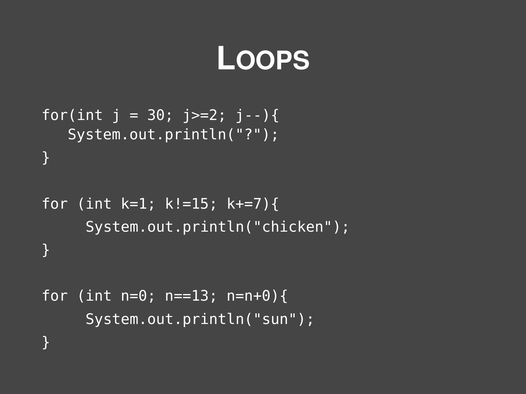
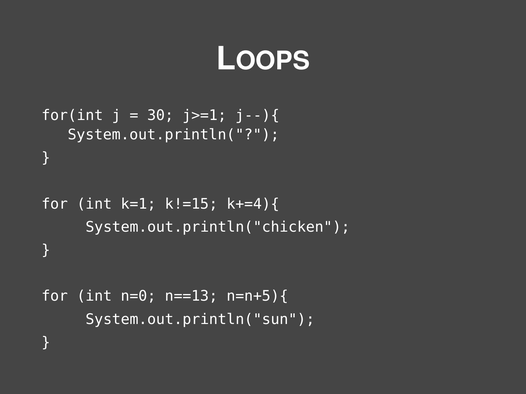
j>=2: j>=2 -> j>=1 (204, 115)
k+=7){: k+=7){ -> k+=4){ (253, 204)
n=n+0){: n=n+0){ -> n=n+5){ (257, 297)
